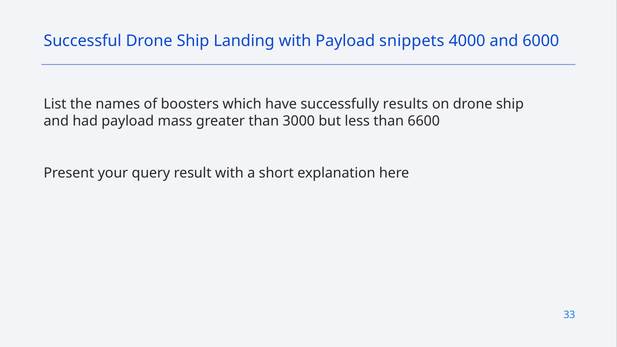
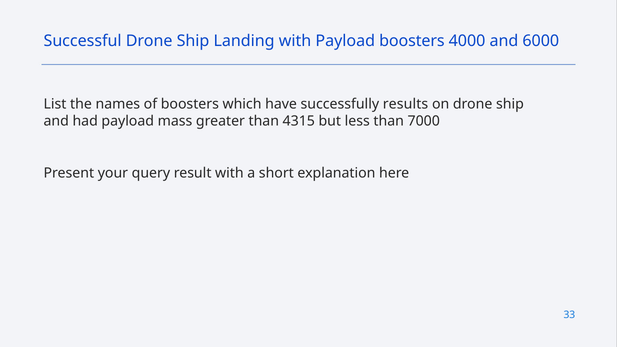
Payload snippets: snippets -> boosters (412, 41)
3000: 3000 -> 4315 (299, 121)
6600: 6600 -> 7000 (424, 121)
